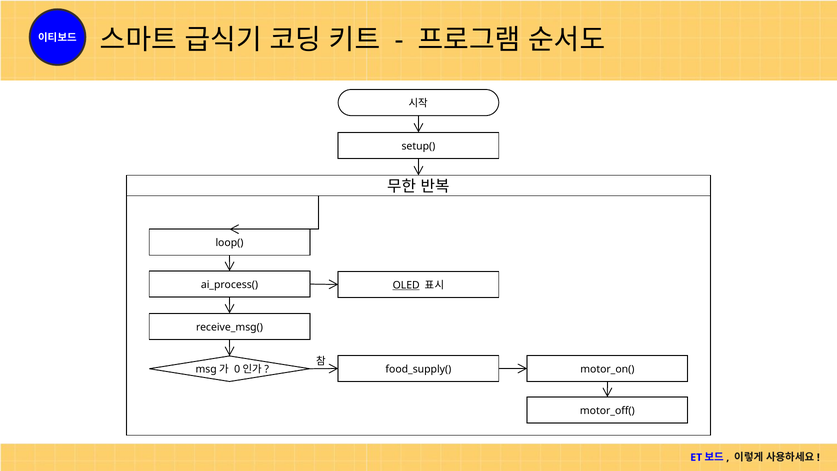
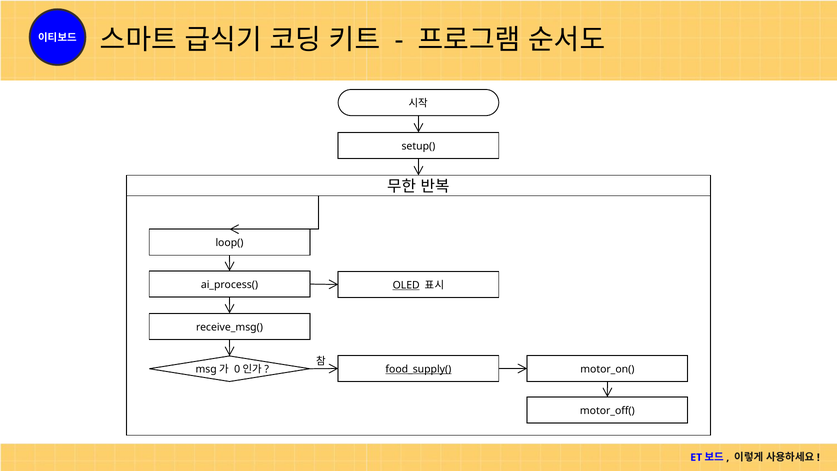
food_supply( underline: none -> present (418, 369)
